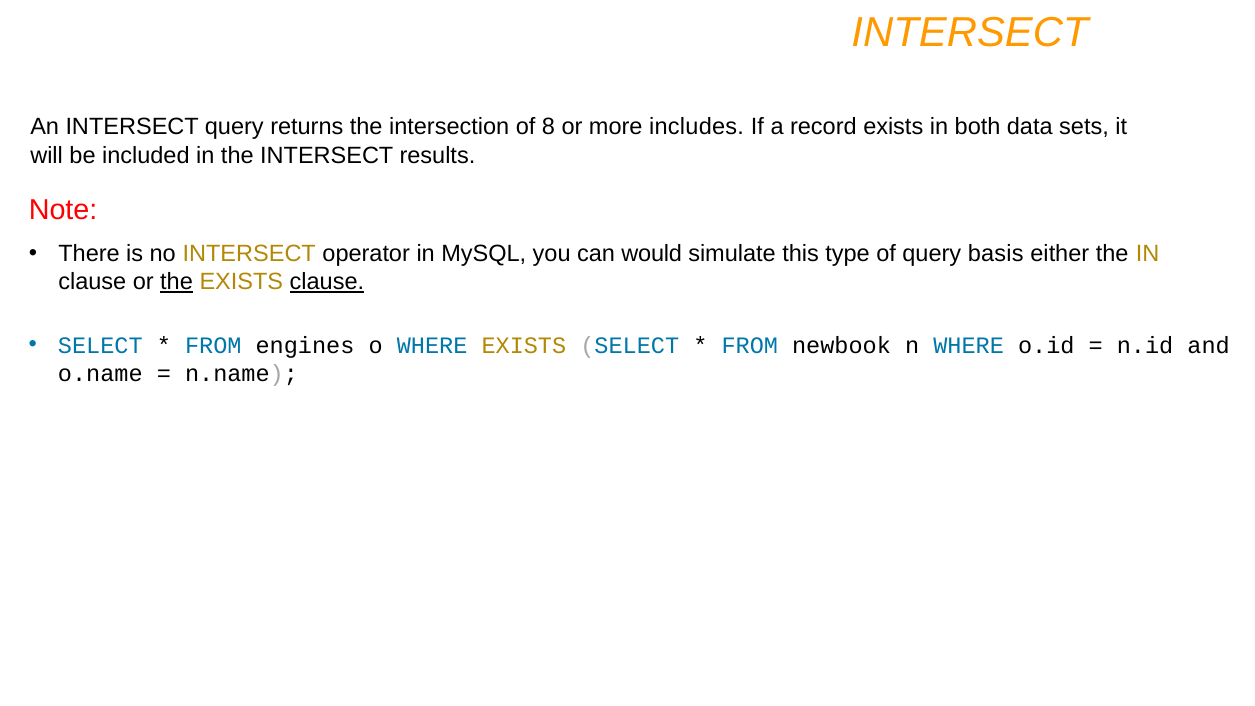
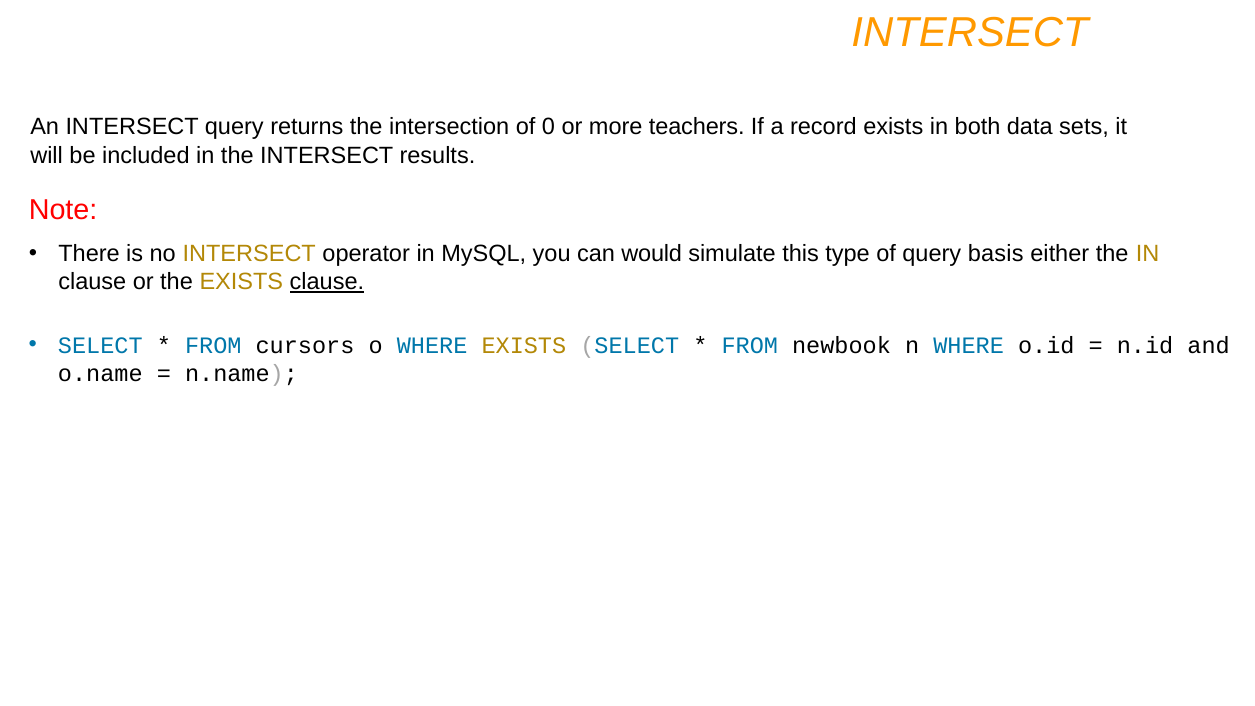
8: 8 -> 0 (549, 127)
includes: includes -> teachers (697, 127)
the underline: present -> none (177, 282)
engines: engines -> cursors (305, 345)
